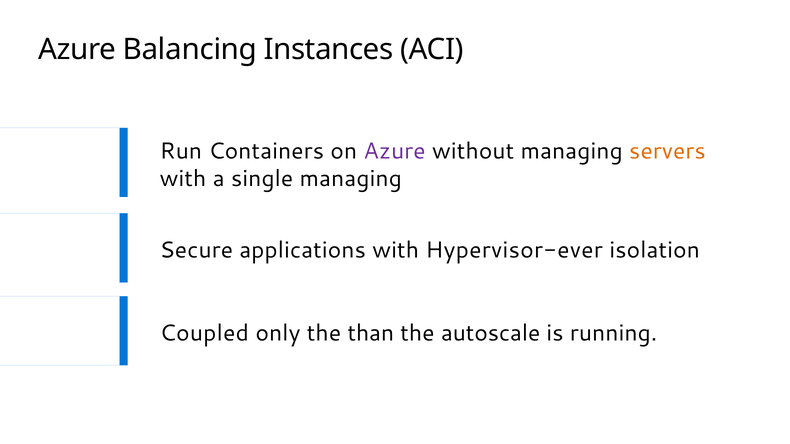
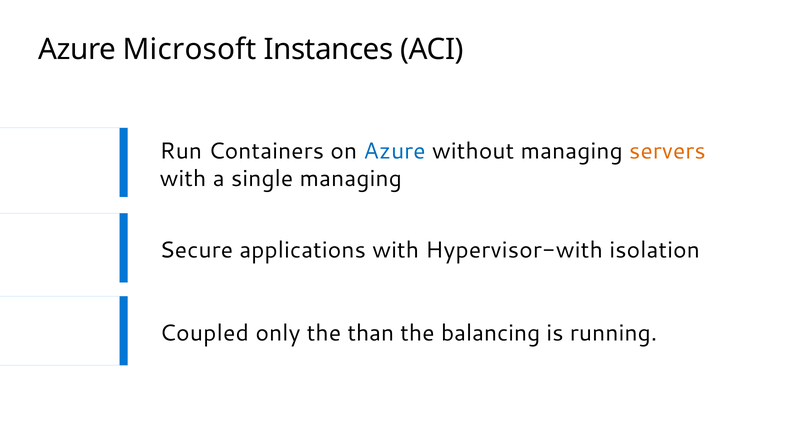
Balancing: Balancing -> Microsoft (190, 49)
Azure colour: purple -> blue (394, 151)
Hypervisor-ever: Hypervisor-ever -> Hypervisor-with (514, 250)
autoscale: autoscale -> balancing (491, 333)
